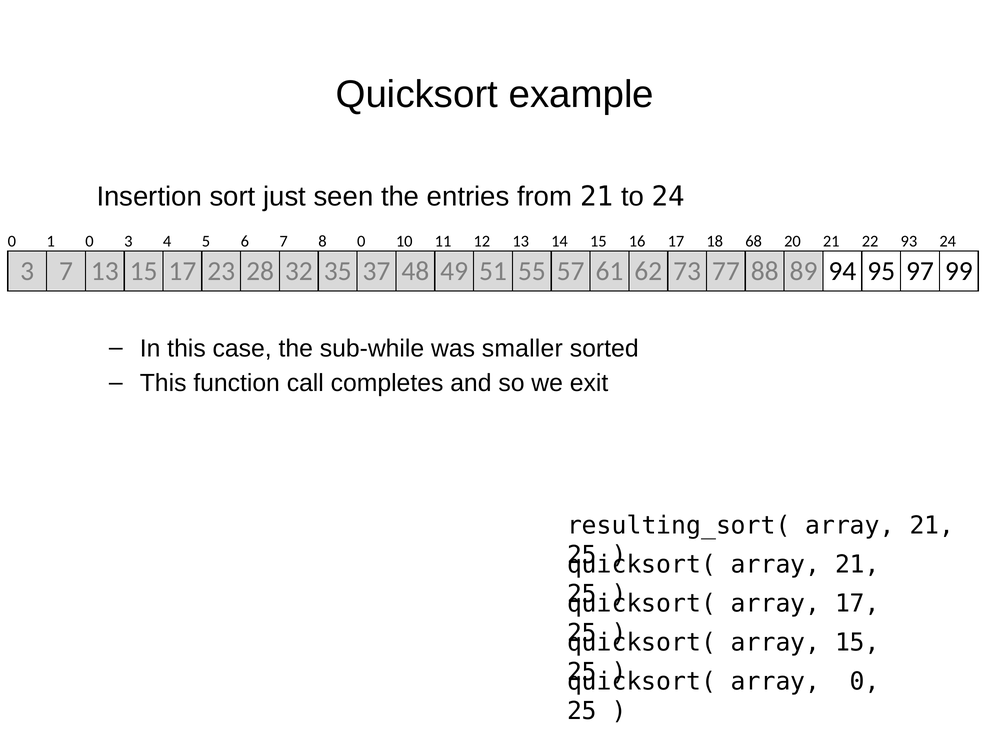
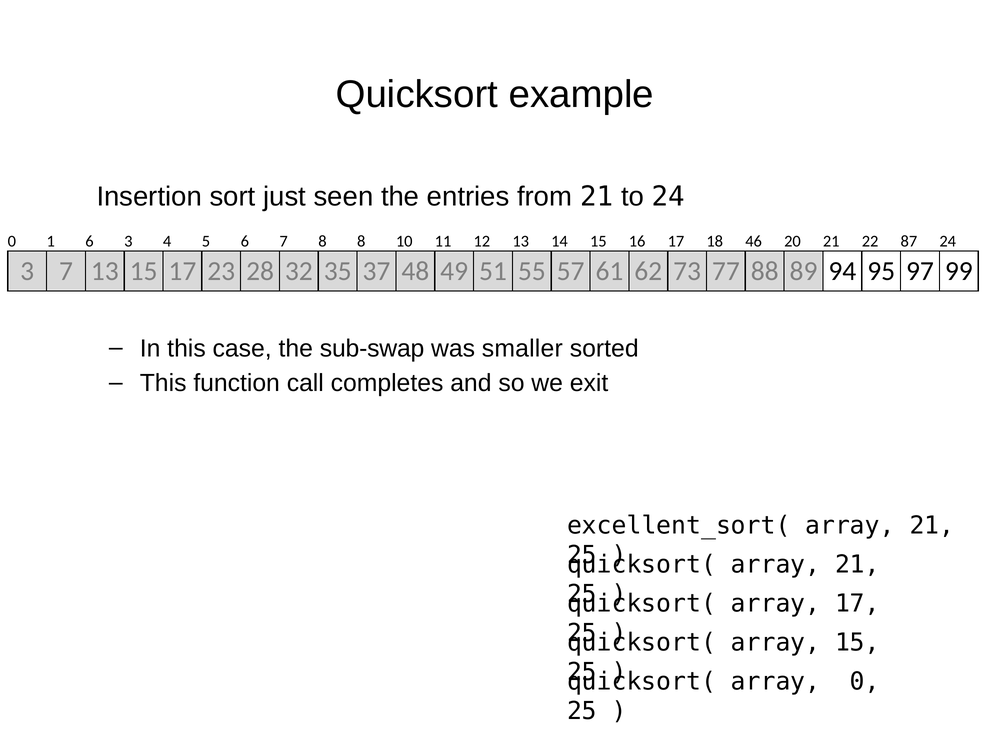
1 0: 0 -> 6 (90, 241)
8 0: 0 -> 8 (361, 241)
68: 68 -> 46 (754, 241)
93: 93 -> 87 (909, 241)
sub-while: sub-while -> sub-swap (372, 348)
resulting_sort(: resulting_sort( -> excellent_sort( (679, 525)
